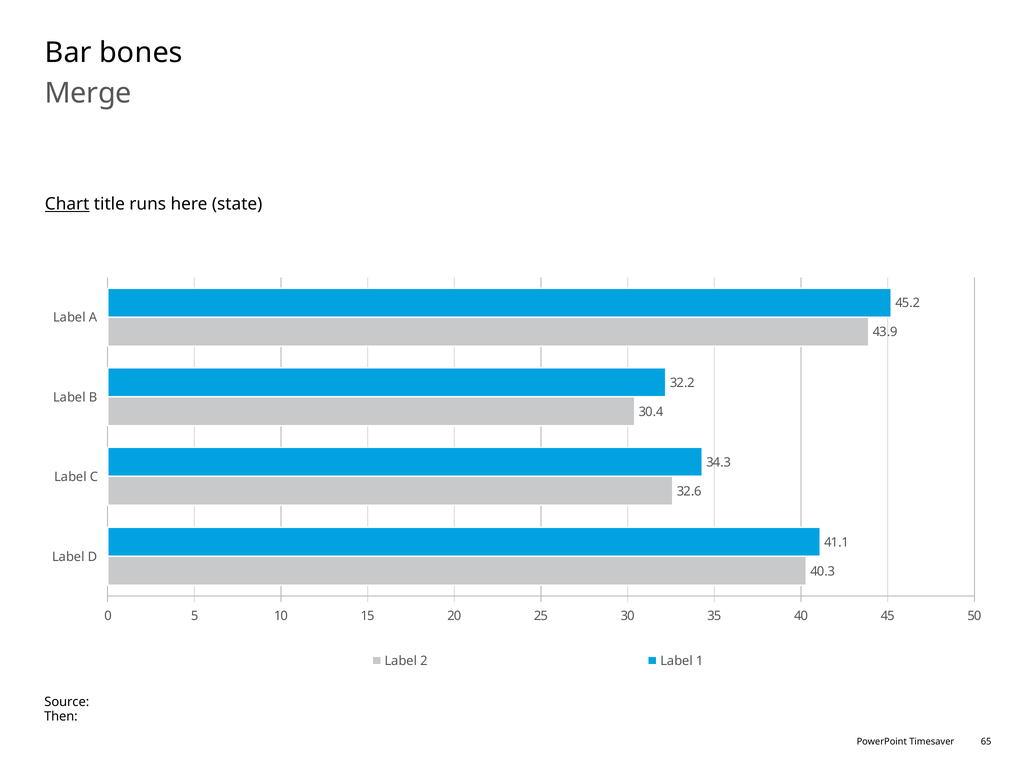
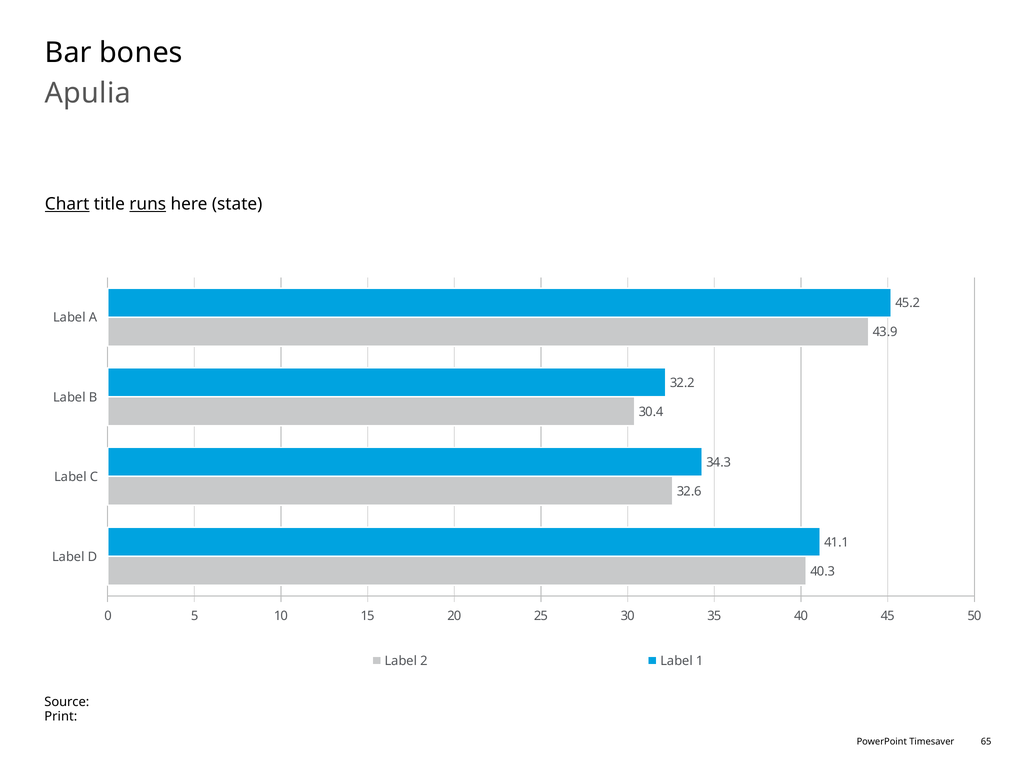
Merge: Merge -> Apulia (88, 93)
runs underline: none -> present (148, 204)
Then: Then -> Print (61, 716)
